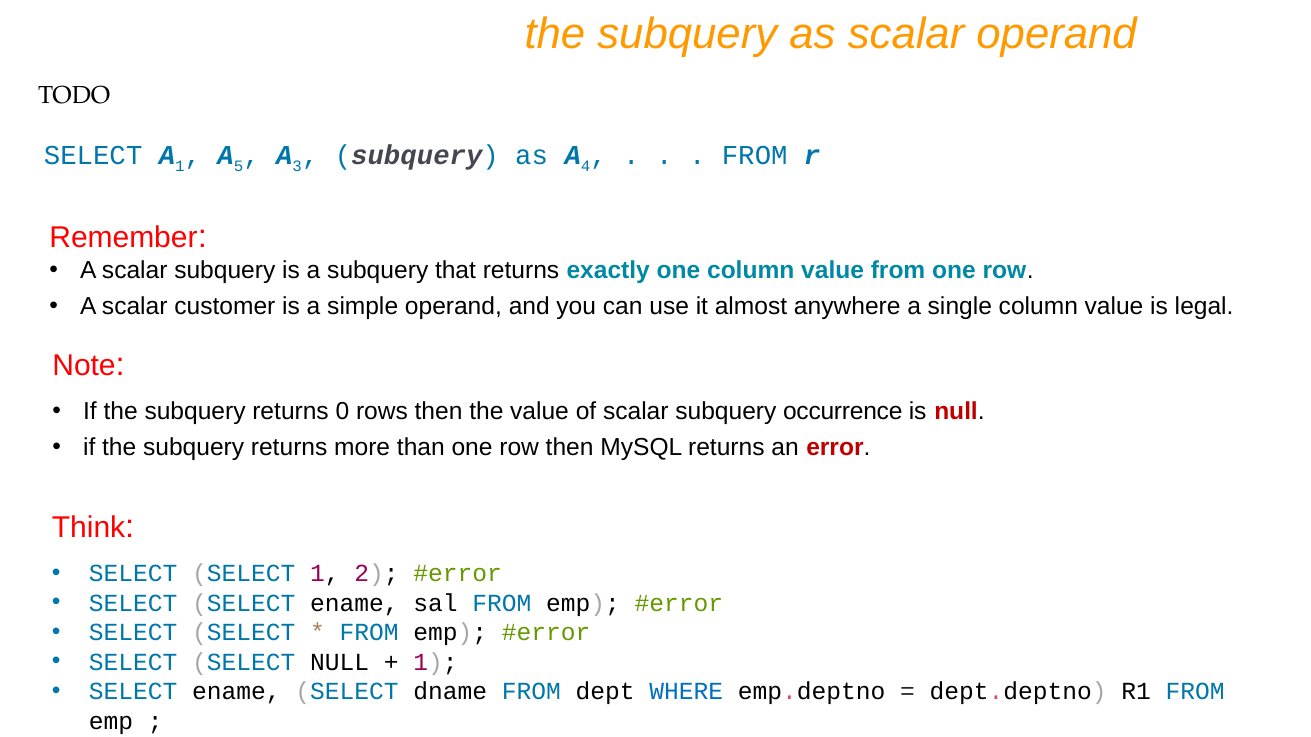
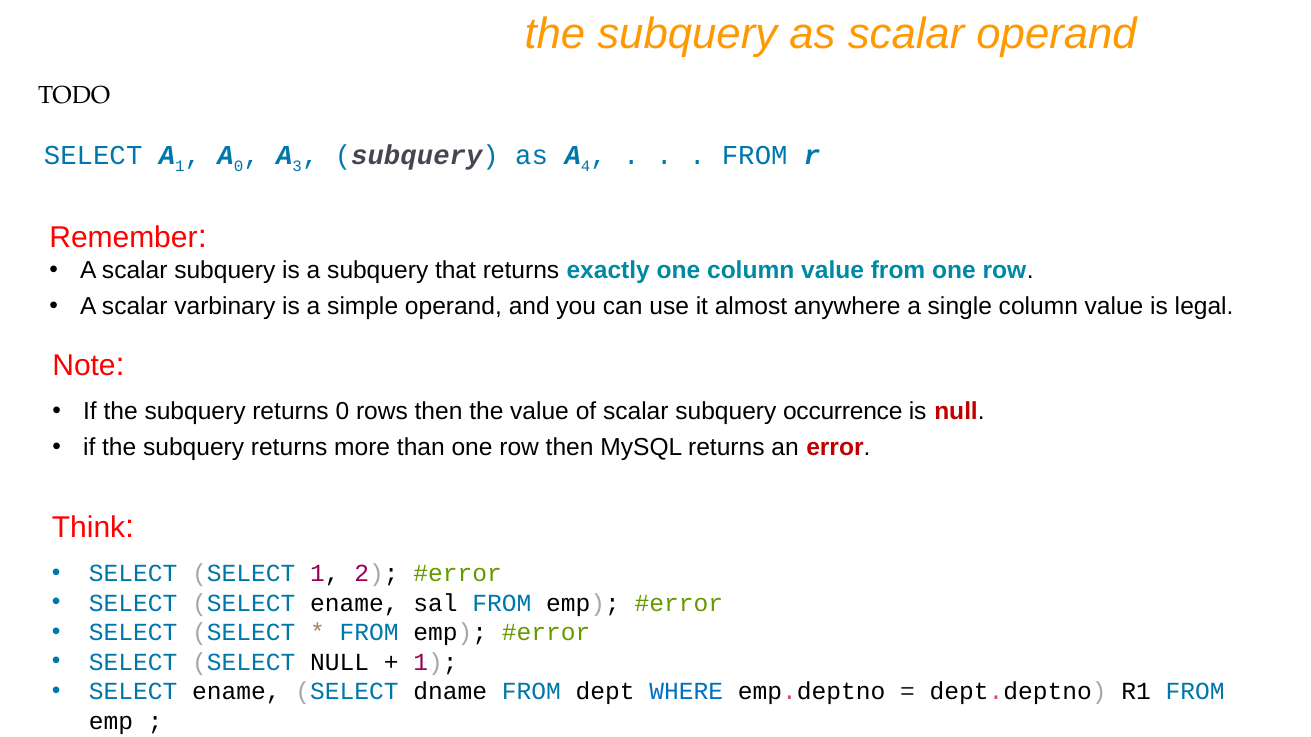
A 5: 5 -> 0 (239, 166)
customer: customer -> varbinary (225, 306)
